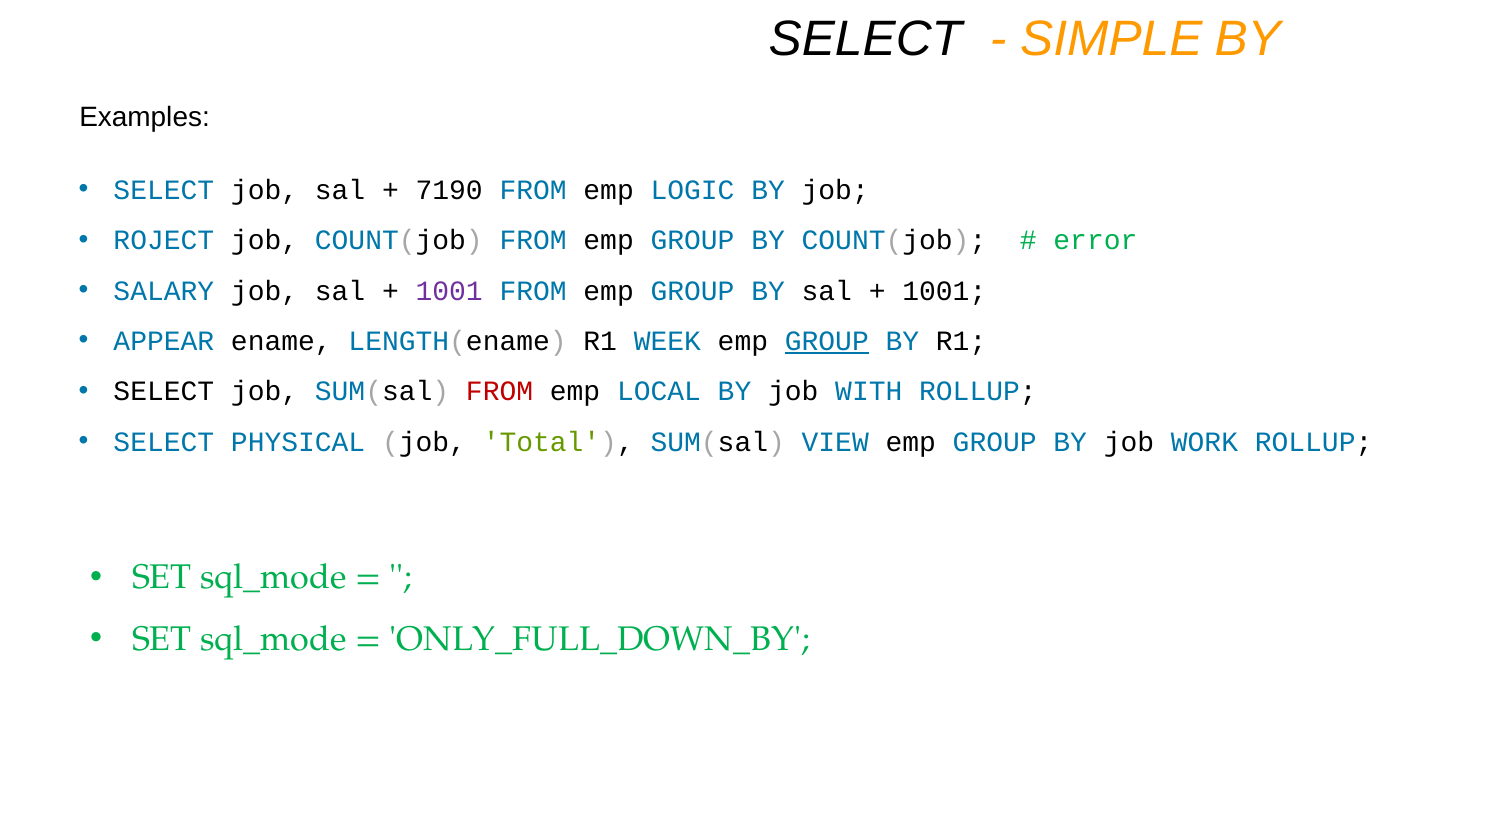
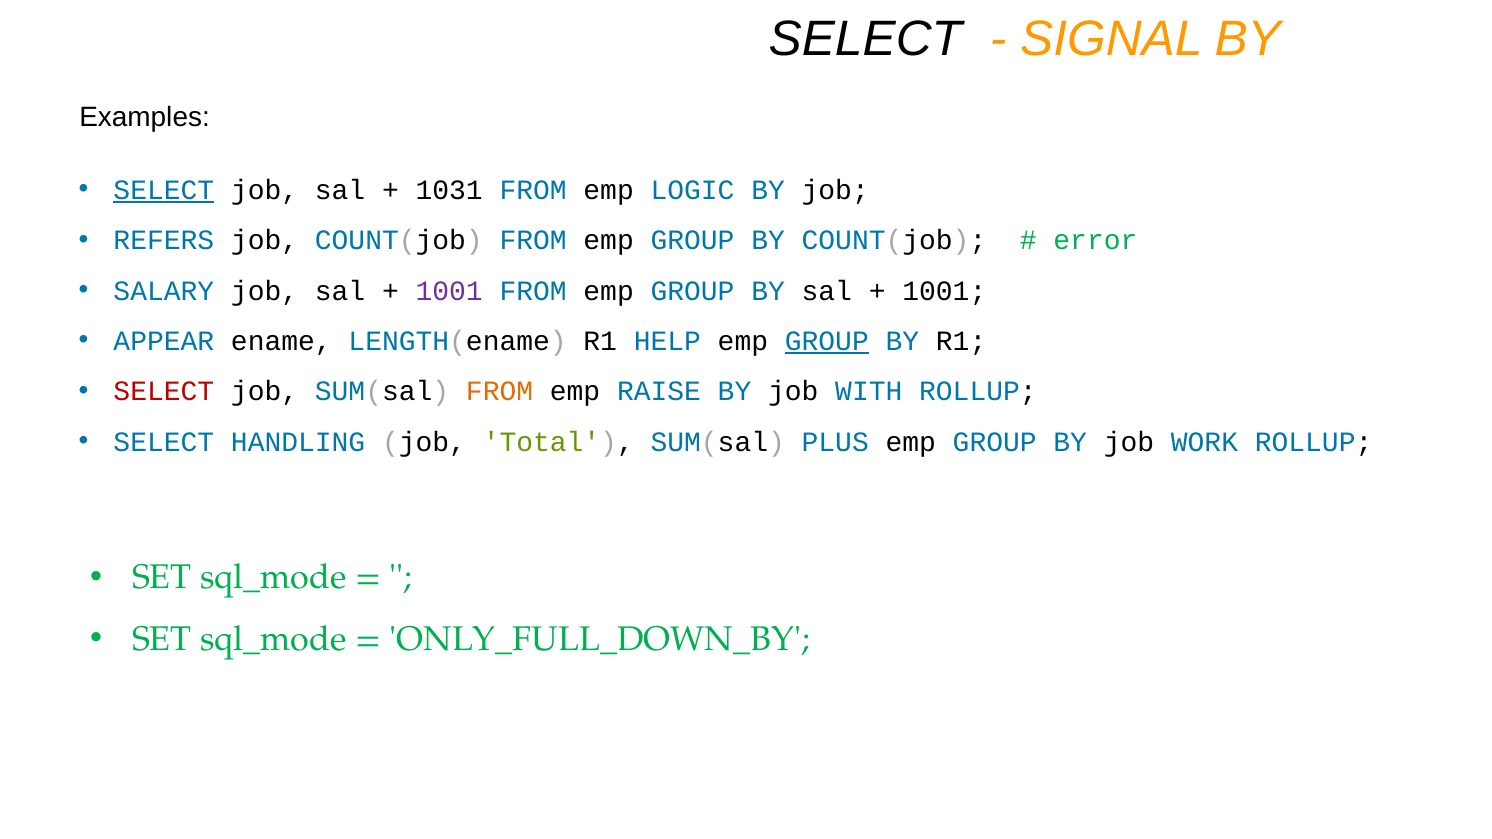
SIMPLE: SIMPLE -> SIGNAL (1111, 39)
SELECT underline: none -> present (164, 190)
7190: 7190 -> 1031 (449, 190)
ROJECT: ROJECT -> REFERS (164, 241)
WEEK: WEEK -> HELP (667, 341)
SELECT colour: black -> red (164, 392)
FROM colour: red -> orange (500, 392)
LOCAL: LOCAL -> RAISE (659, 392)
PHYSICAL: PHYSICAL -> HANDLING (298, 442)
VIEW: VIEW -> PLUS (835, 442)
